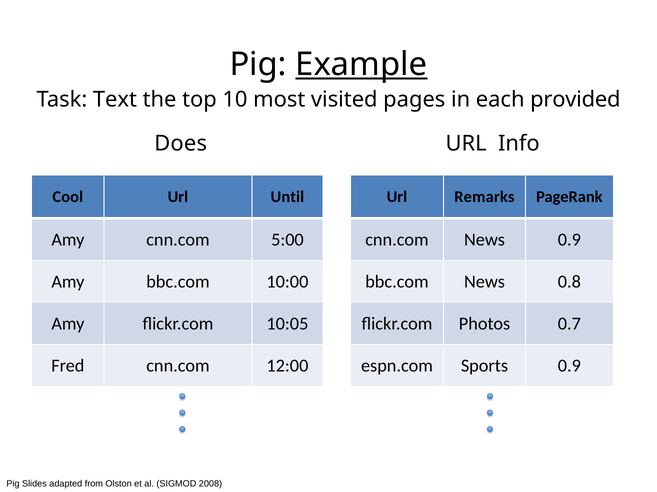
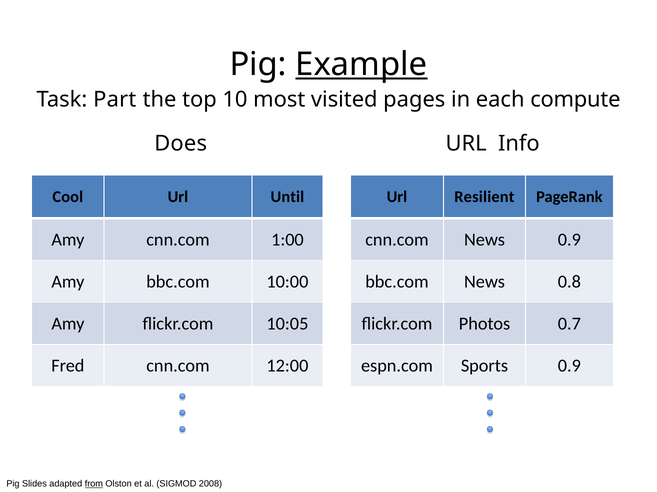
Text: Text -> Part (115, 100)
provided: provided -> compute (575, 100)
Remarks: Remarks -> Resilient (484, 197)
5:00: 5:00 -> 1:00 (287, 240)
from underline: none -> present (94, 484)
